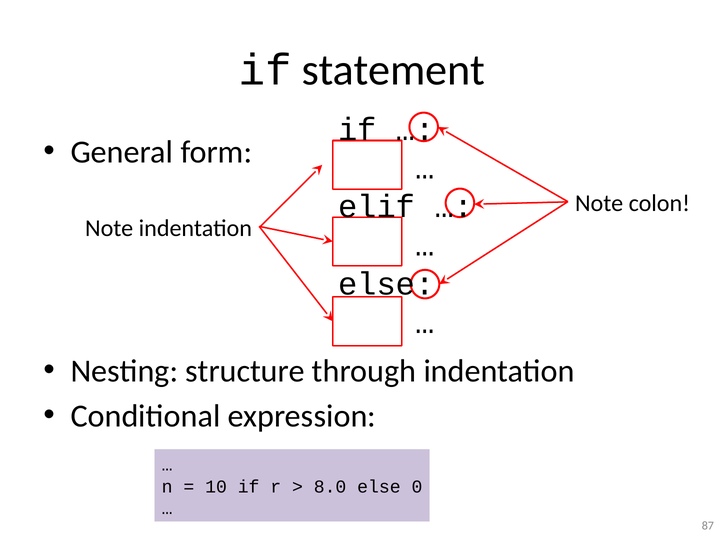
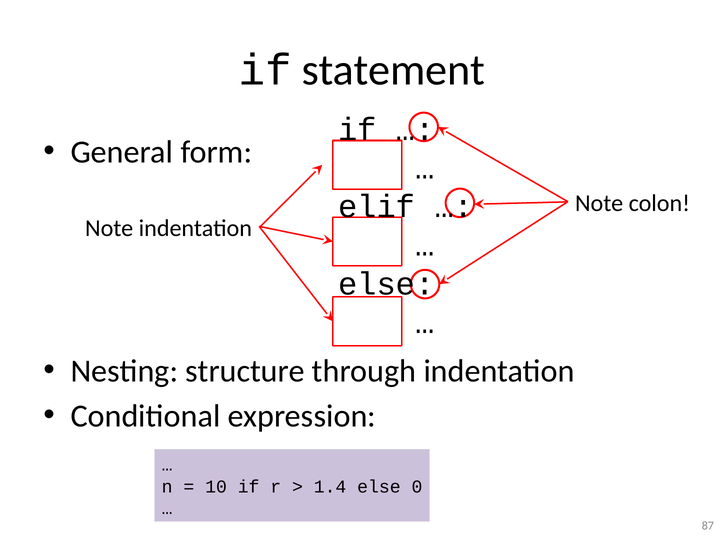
8.0: 8.0 -> 1.4 (330, 487)
